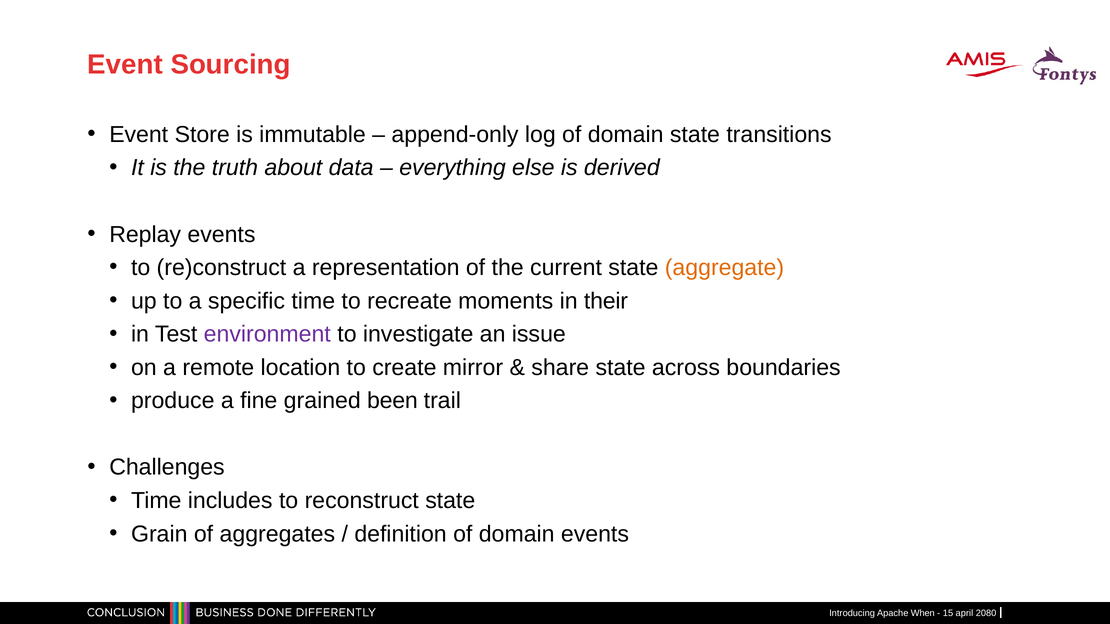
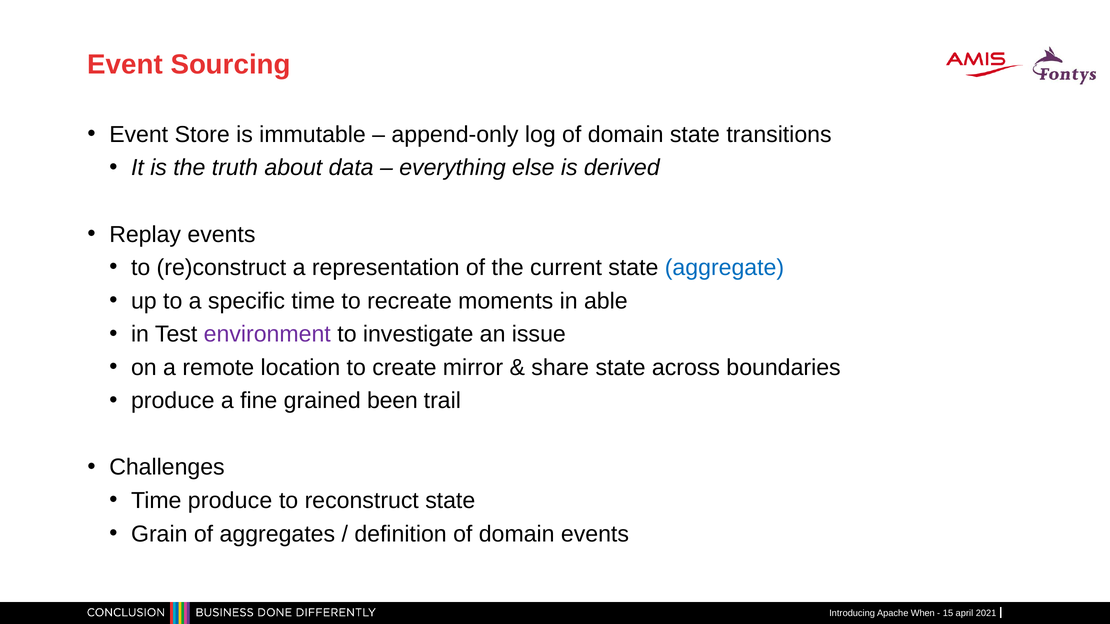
aggregate colour: orange -> blue (724, 268)
their: their -> able (606, 301)
Time includes: includes -> produce (230, 501)
2080: 2080 -> 2021 (986, 614)
